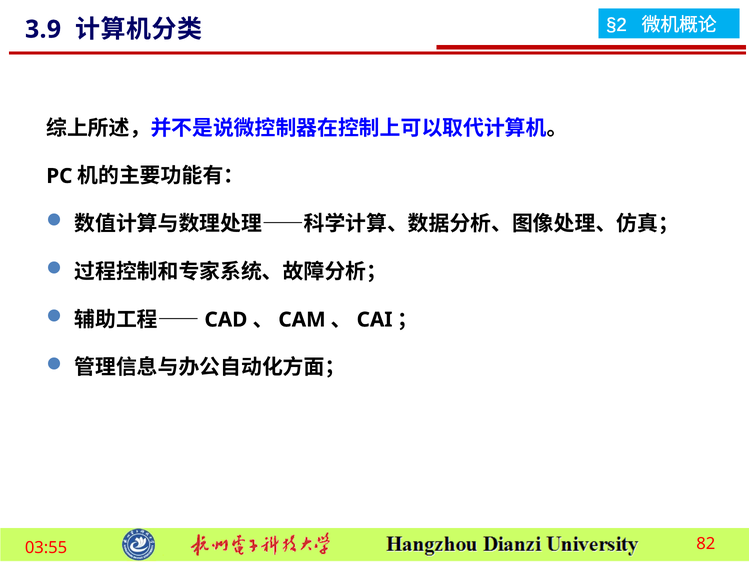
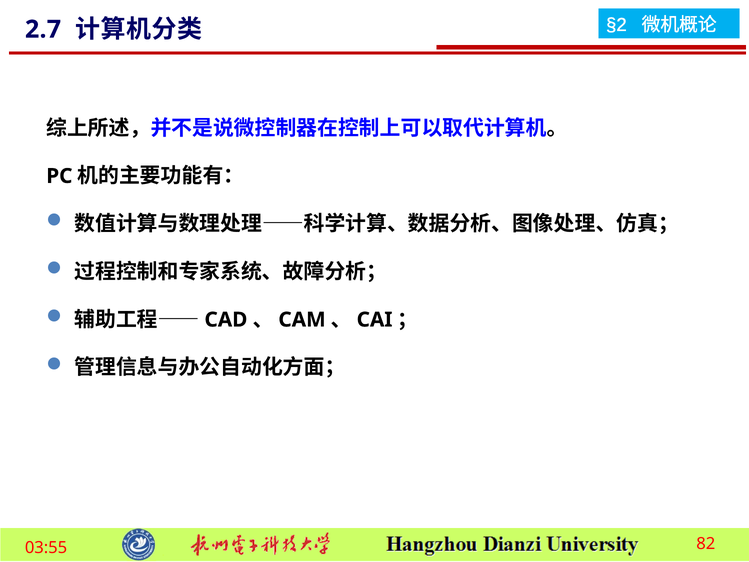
3.9: 3.9 -> 2.7 (43, 29)
